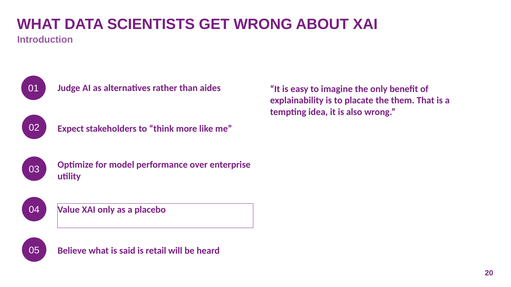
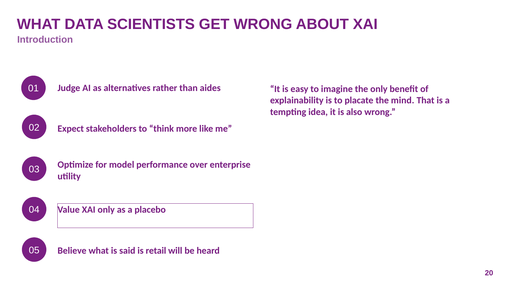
them: them -> mind (403, 101)
